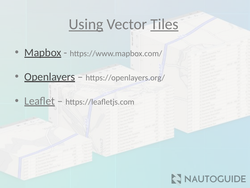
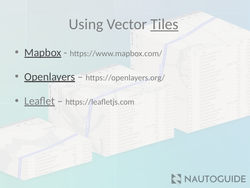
Using underline: present -> none (86, 24)
